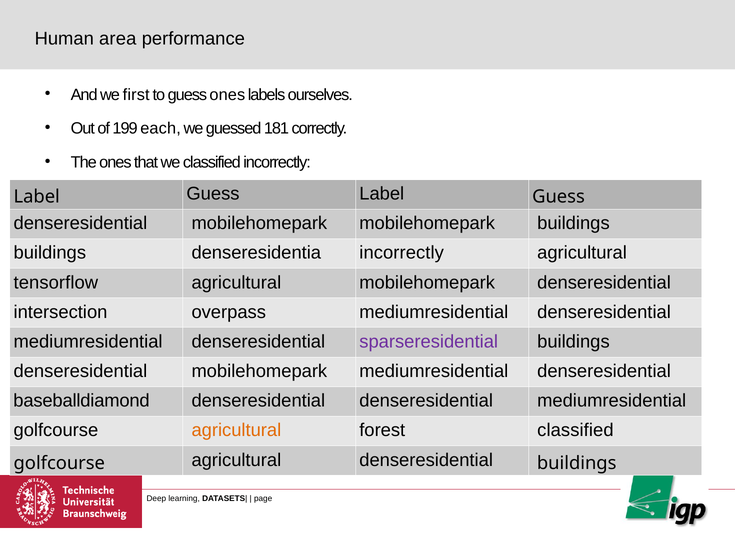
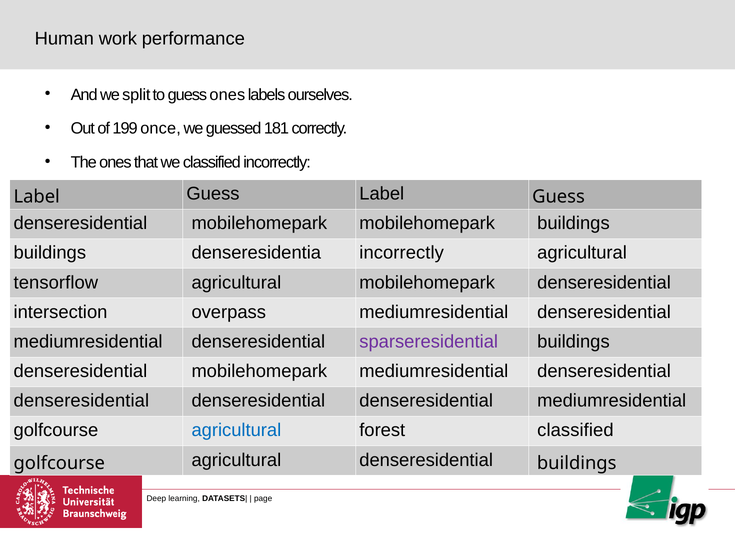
area: area -> work (118, 39)
first: first -> split (136, 95)
each: each -> once (161, 129)
baseballdiamond: baseballdiamond -> denseresidential (81, 401)
agricultural colour: orange -> blue (236, 431)
